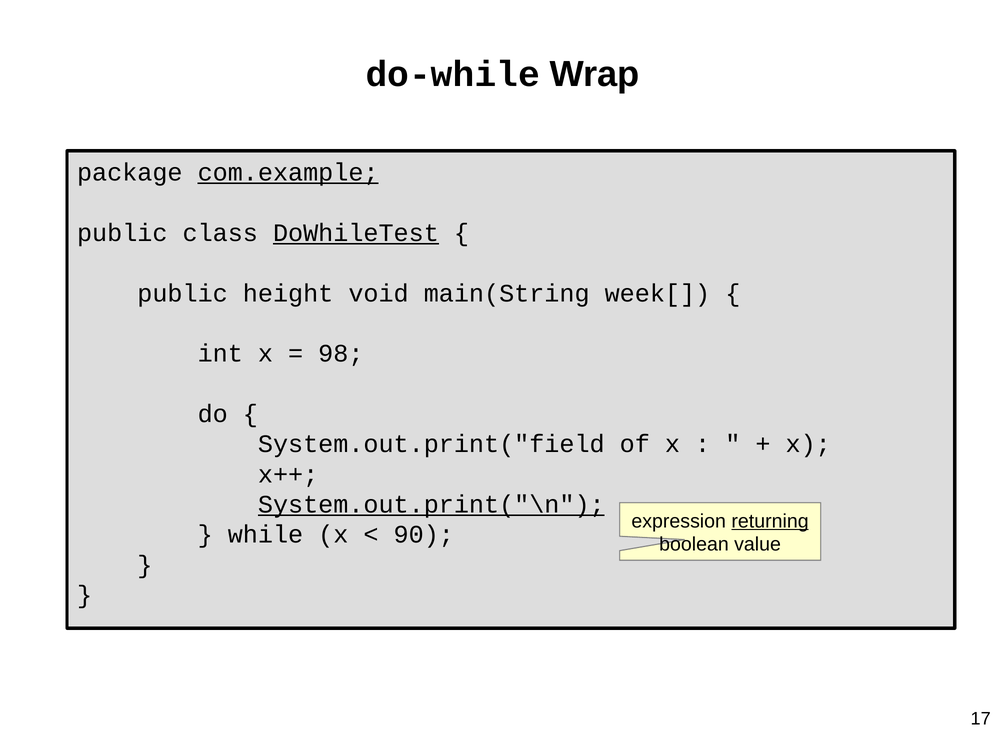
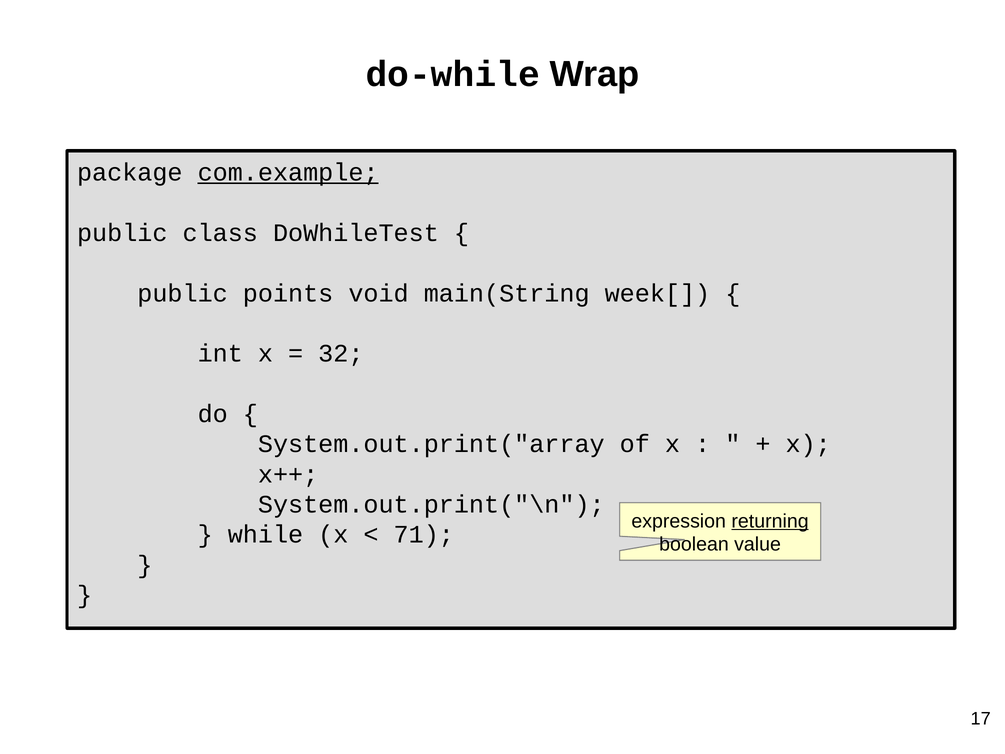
DoWhileTest underline: present -> none (356, 233)
height: height -> points (288, 293)
98: 98 -> 32 (341, 354)
System.out.print("field: System.out.print("field -> System.out.print("array (431, 444)
System.out.print("\n underline: present -> none (431, 504)
90: 90 -> 71 (424, 534)
